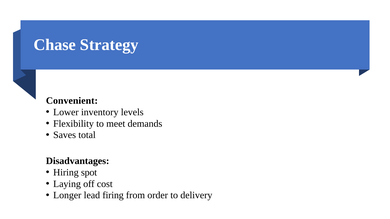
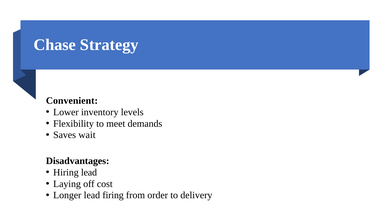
total: total -> wait (87, 135)
Hiring spot: spot -> lead (89, 173)
